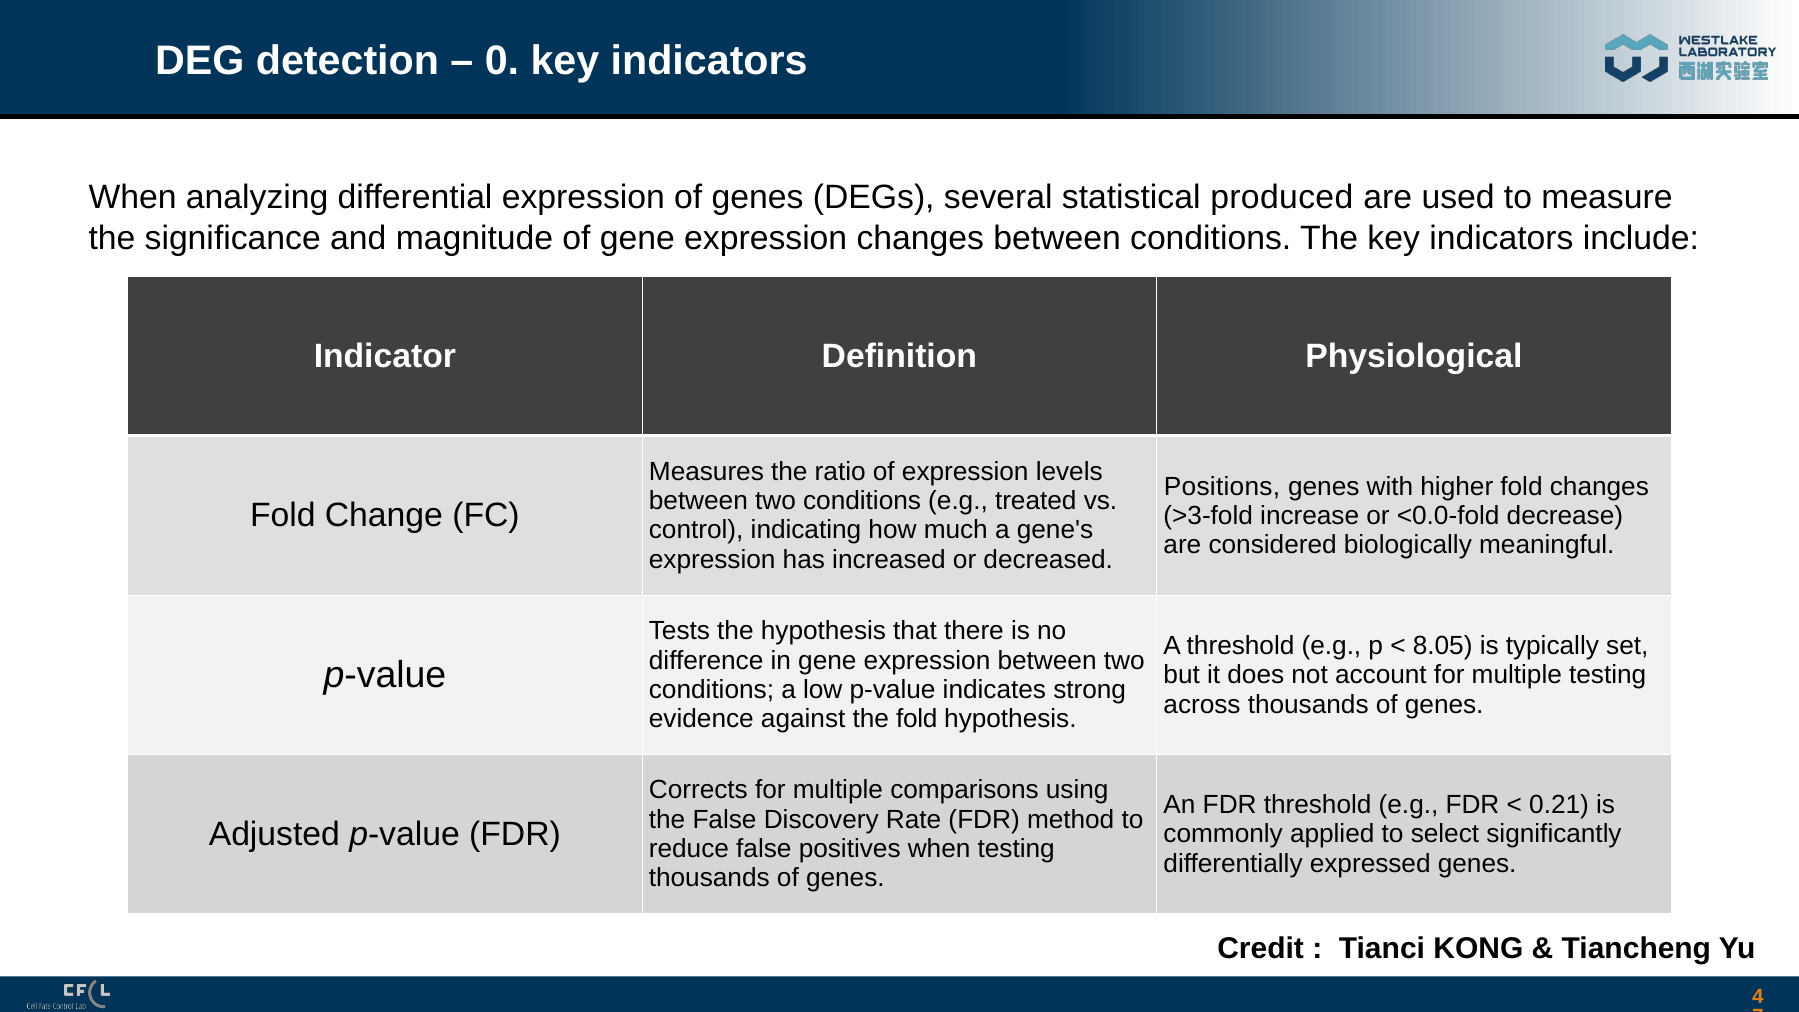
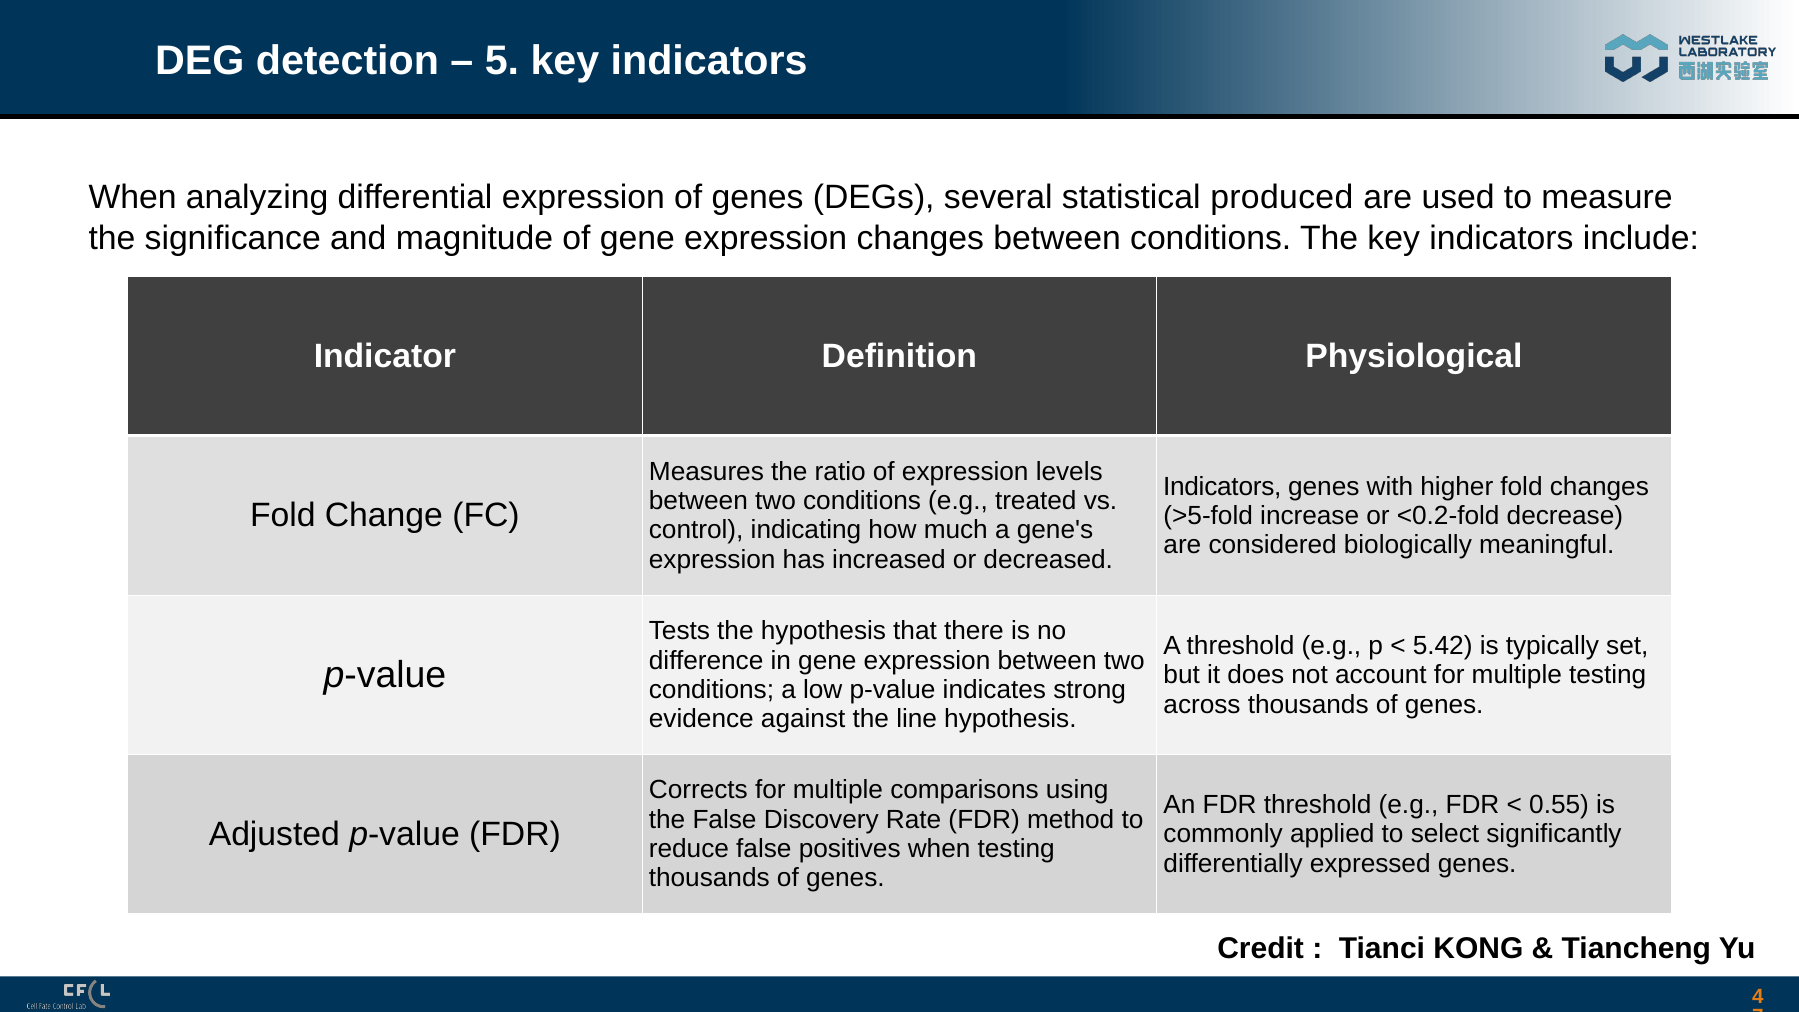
0: 0 -> 5 (502, 61)
Positions: Positions -> Indicators (1222, 486)
>3-fold: >3-fold -> >5-fold (1208, 516)
<0.0-fold: <0.0-fold -> <0.2-fold (1448, 516)
8.05: 8.05 -> 5.42 (1443, 646)
the fold: fold -> line (917, 719)
0.21: 0.21 -> 0.55 (1559, 805)
